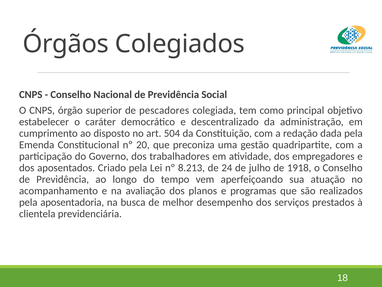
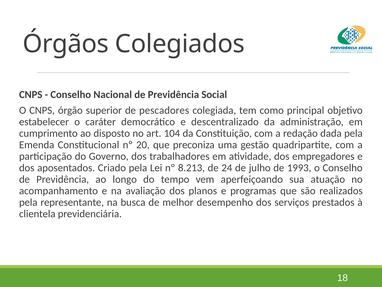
504: 504 -> 104 (172, 133)
1918: 1918 -> 1993 (299, 168)
aposentadoria: aposentadoria -> representante (72, 202)
